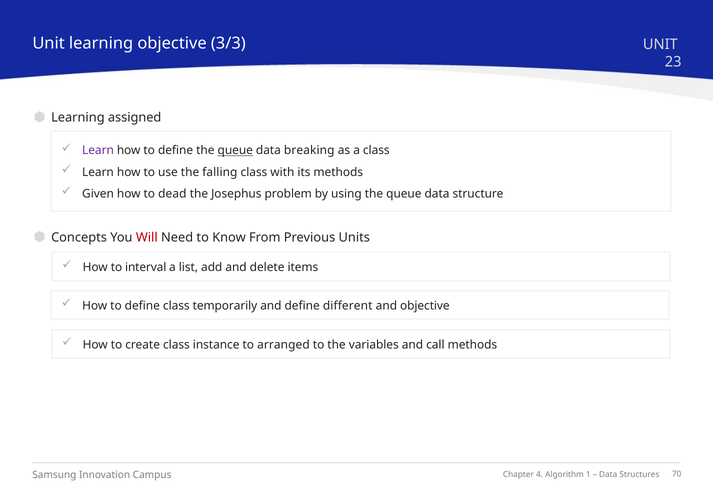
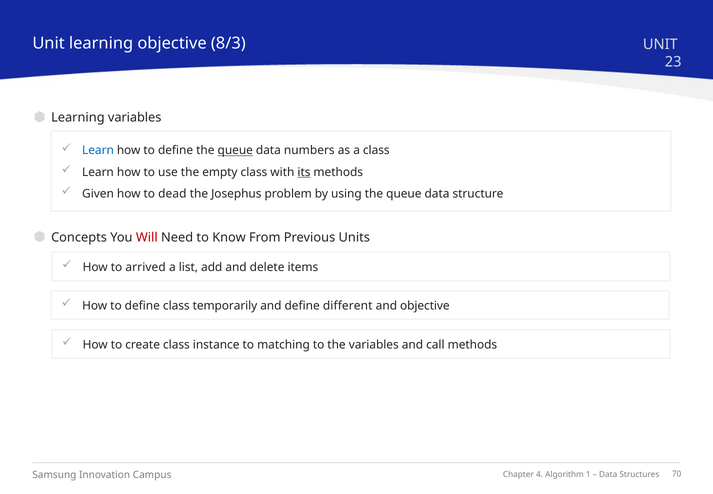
3/3: 3/3 -> 8/3 (228, 43)
Learning assigned: assigned -> variables (135, 118)
Learn colour: purple -> blue (98, 150)
breaking: breaking -> numbers (309, 150)
falling: falling -> empty (220, 172)
its underline: none -> present (304, 172)
interval: interval -> arrived (146, 267)
arranged: arranged -> matching (283, 345)
